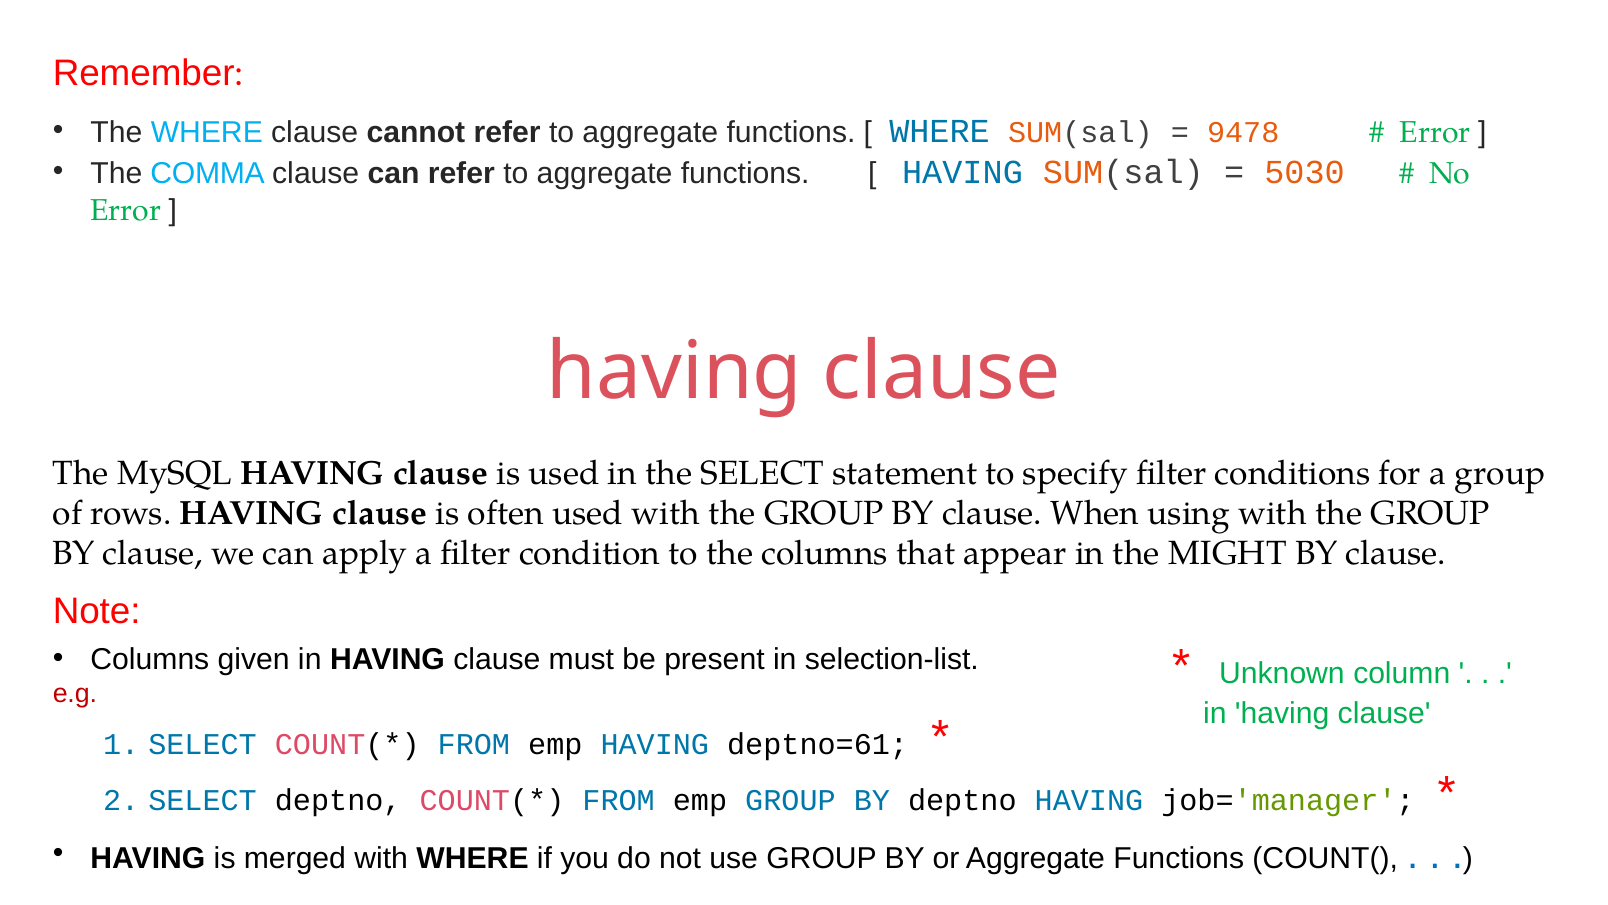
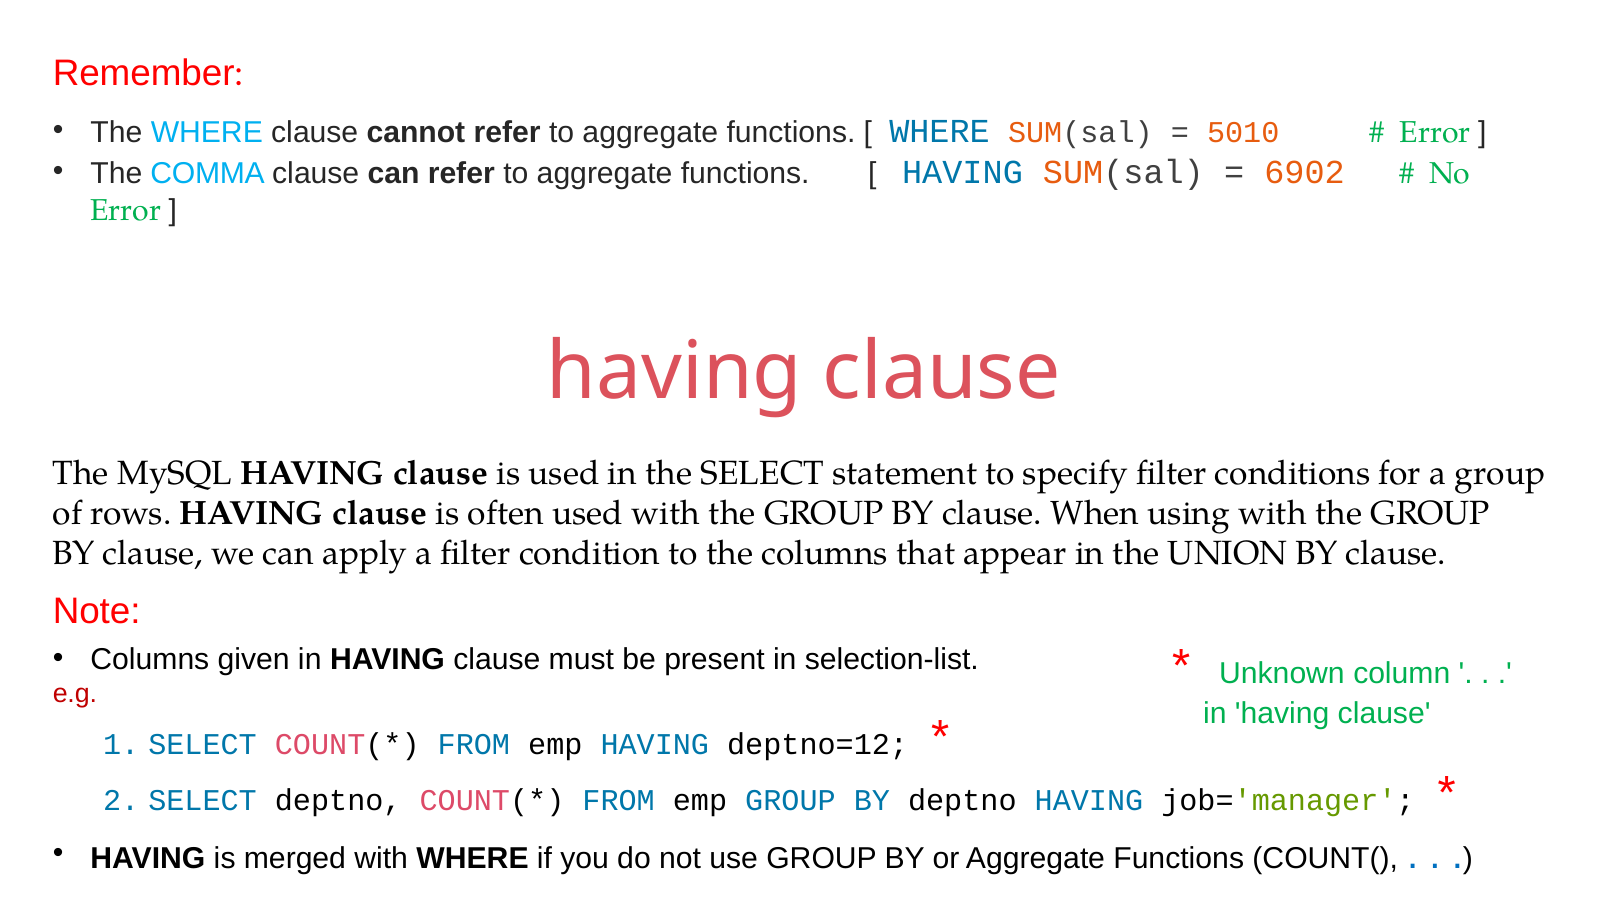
9478: 9478 -> 5010 (1243, 133)
5030: 5030 -> 6902 (1305, 172)
MIGHT: MIGHT -> UNION (1228, 553)
deptno=61: deptno=61 -> deptno=12 (818, 744)
